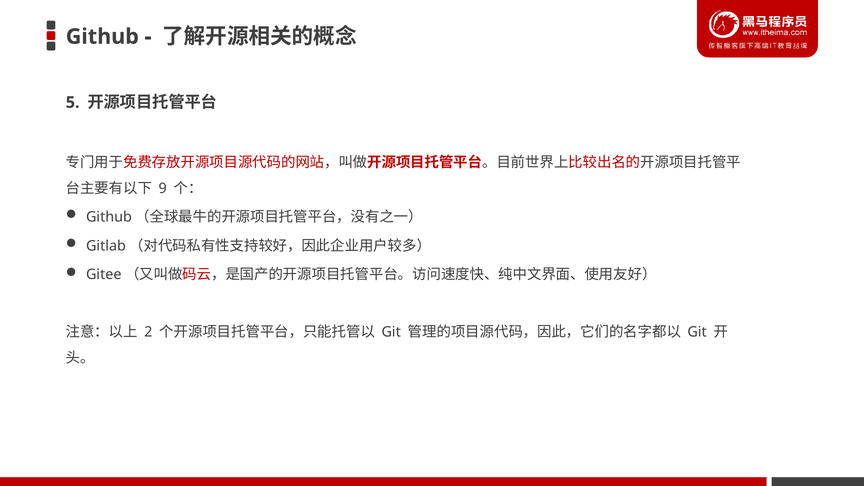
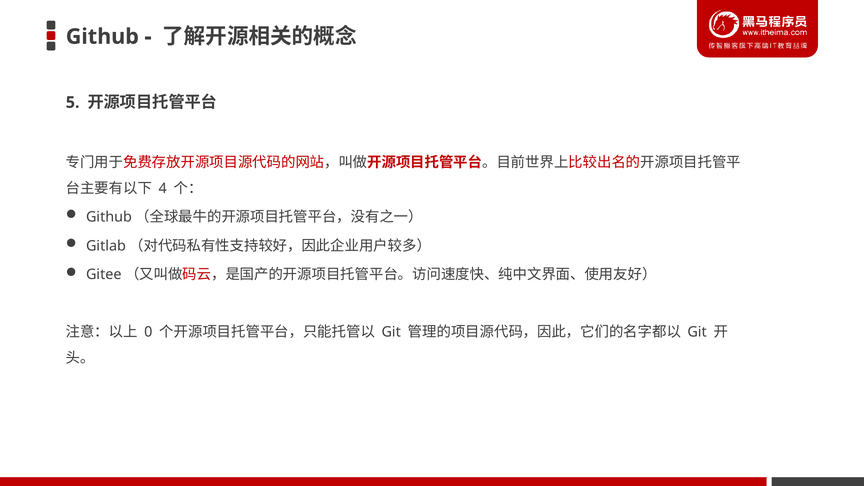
9: 9 -> 4 (163, 188)
2: 2 -> 0 (148, 332)
